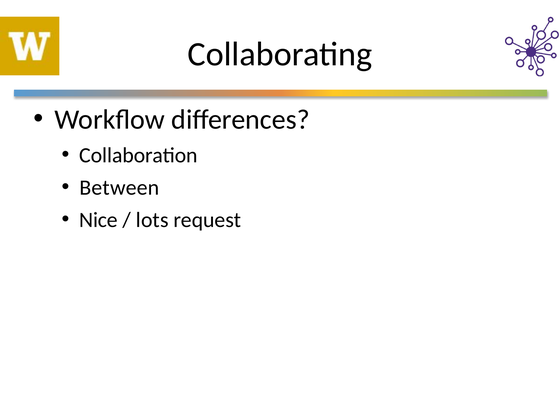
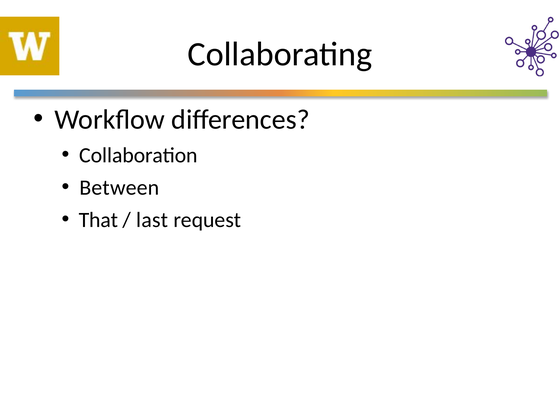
Nice: Nice -> That (98, 220)
lots: lots -> last (152, 220)
